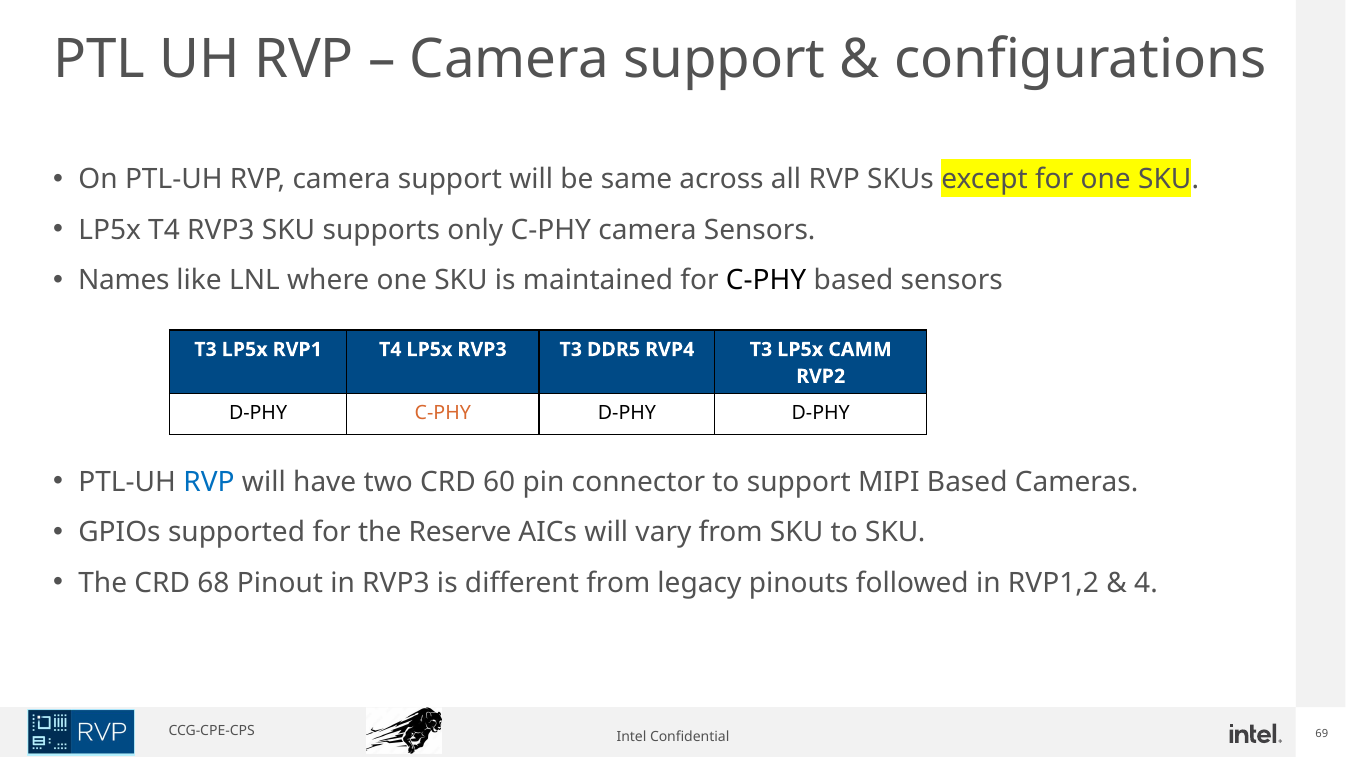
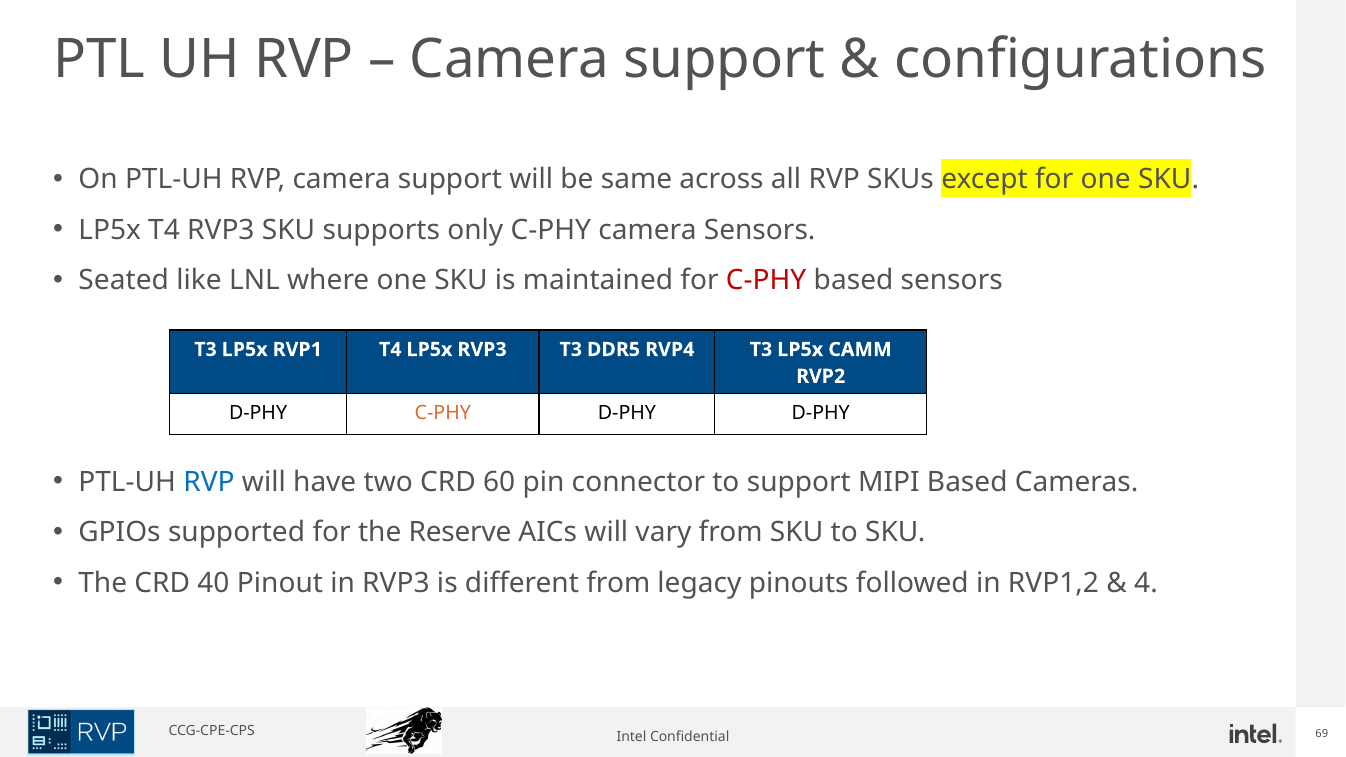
Names: Names -> Seated (124, 280)
C-PHY colour: black -> red (766, 280)
68: 68 -> 40 (213, 583)
